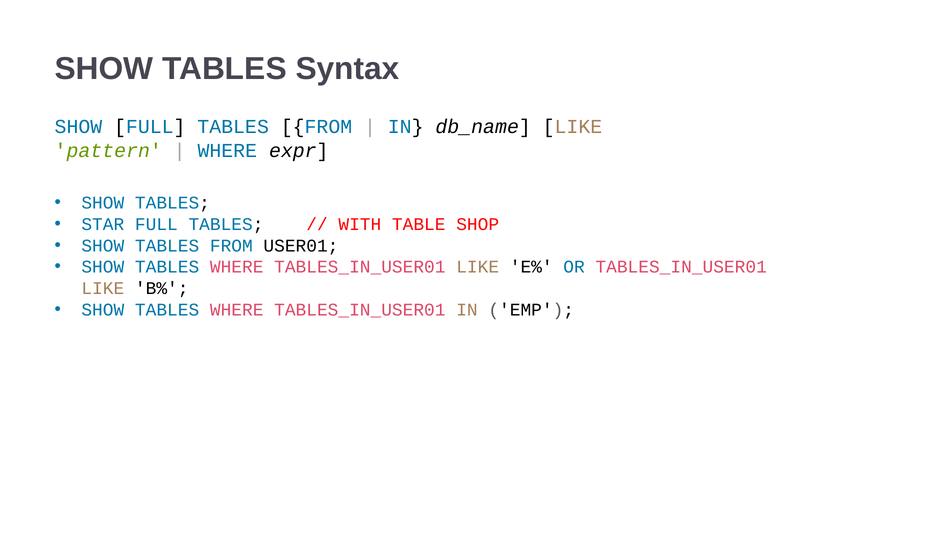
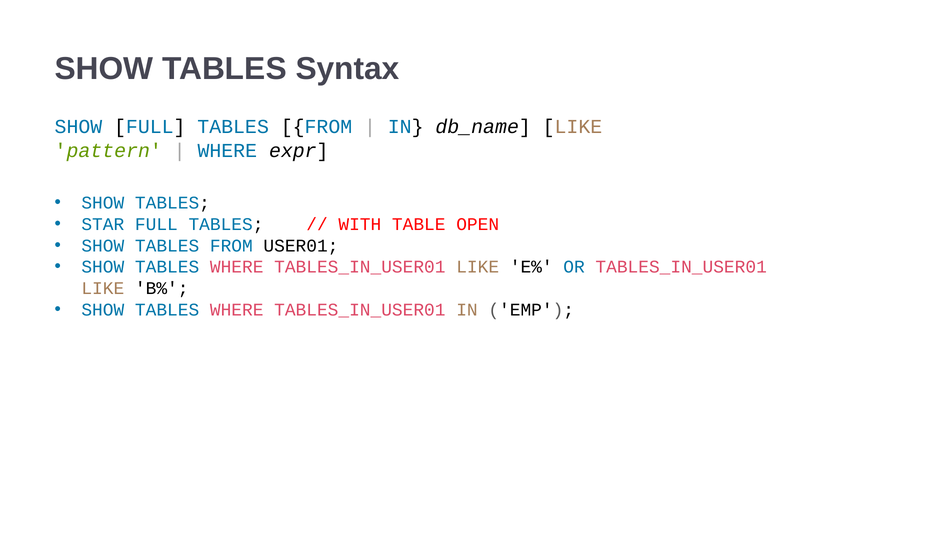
SHOP: SHOP -> OPEN (478, 224)
